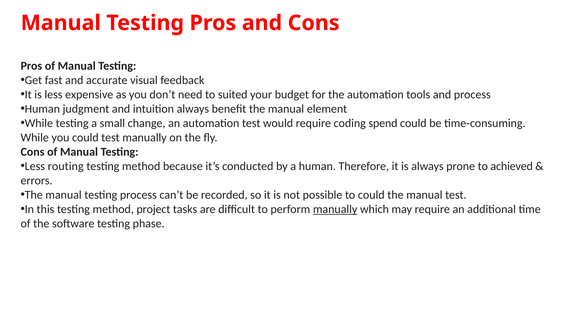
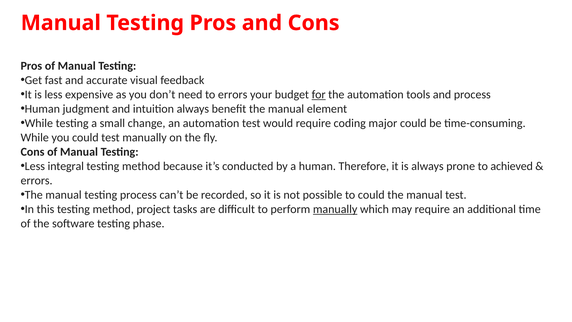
to suited: suited -> errors (233, 95)
for underline: none -> present (319, 95)
spend: spend -> major (383, 123)
routing: routing -> integral (66, 166)
